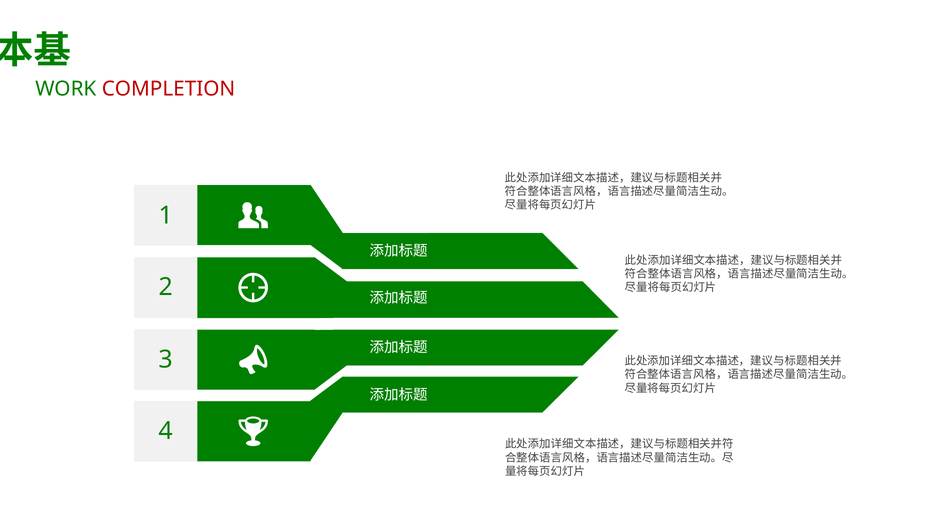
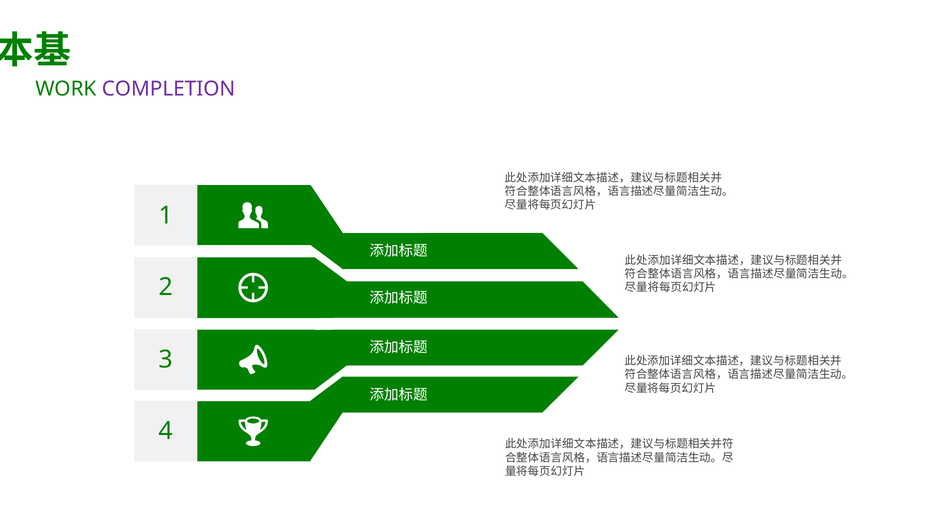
COMPLETION colour: red -> purple (169, 89)
